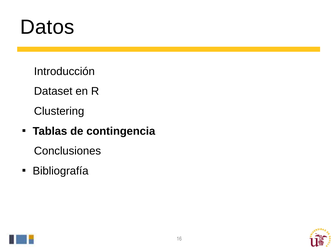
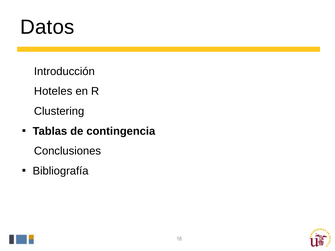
Dataset: Dataset -> Hoteles (53, 91)
